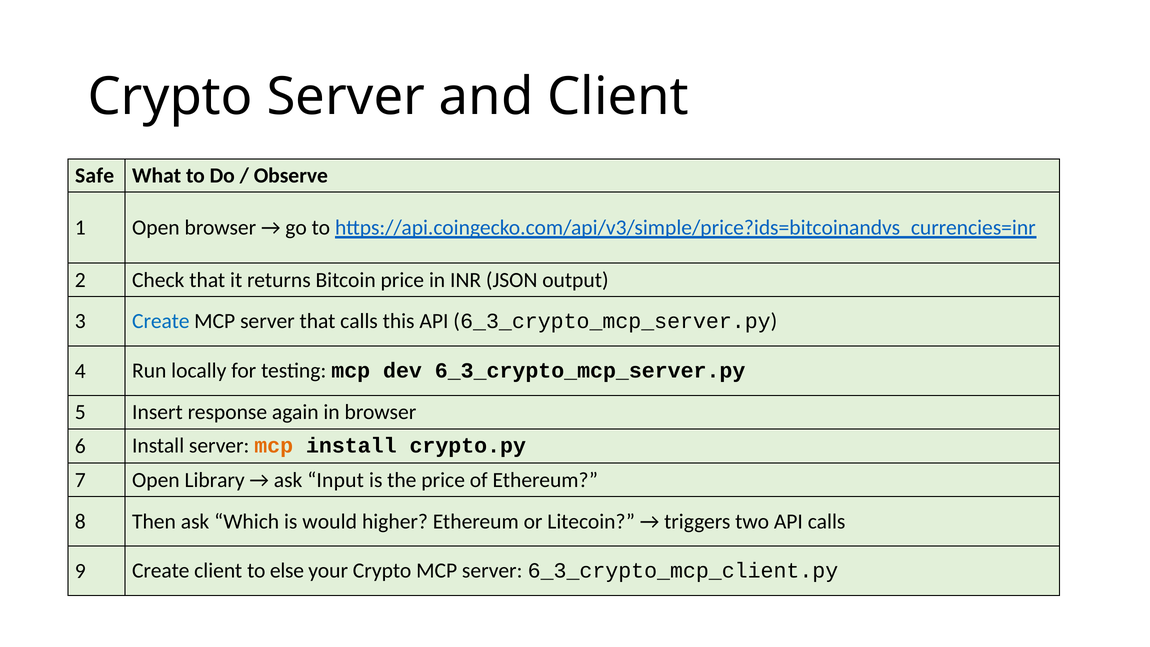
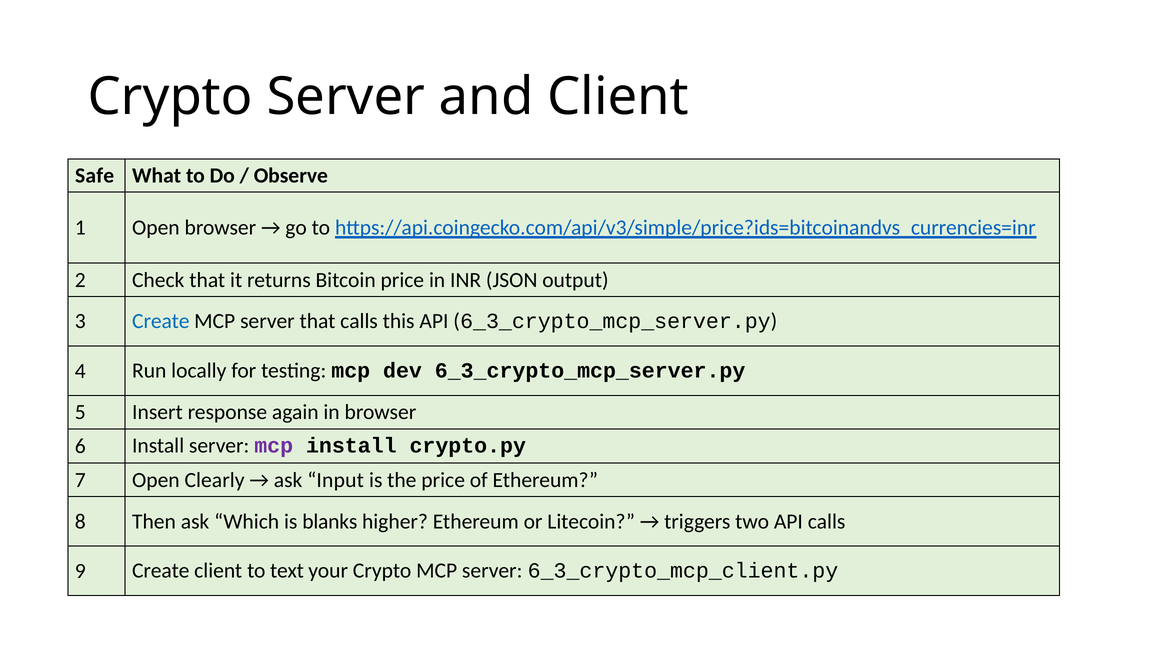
mcp colour: orange -> purple (274, 446)
Library: Library -> Clearly (215, 480)
would: would -> blanks (330, 521)
else: else -> text (287, 570)
